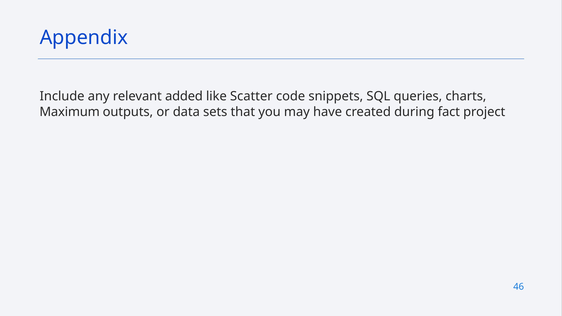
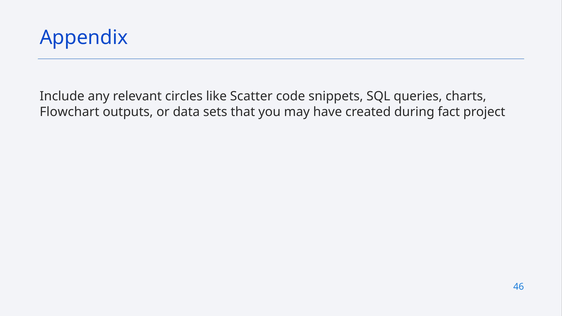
added: added -> circles (184, 96)
Maximum: Maximum -> Flowchart (69, 112)
